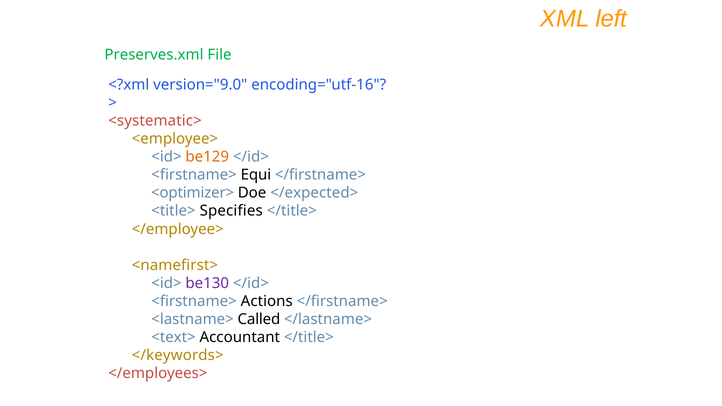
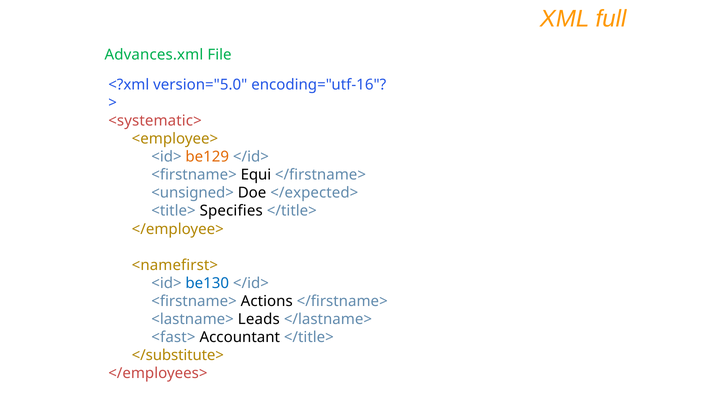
left: left -> full (611, 19)
Preserves.xml: Preserves.xml -> Advances.xml (154, 55)
version="9.0: version="9.0 -> version="5.0 (200, 85)
<optimizer>: <optimizer> -> <unsigned> (193, 193)
be130 colour: purple -> blue (207, 283)
Called: Called -> Leads (259, 319)
<text>: <text> -> <fast> (173, 337)
</keywords>: </keywords> -> </substitute> (178, 356)
